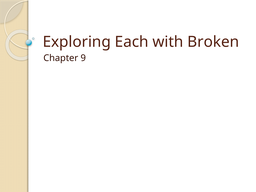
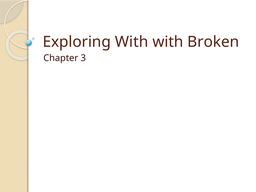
Exploring Each: Each -> With (132, 42)
9: 9 -> 3 (83, 58)
